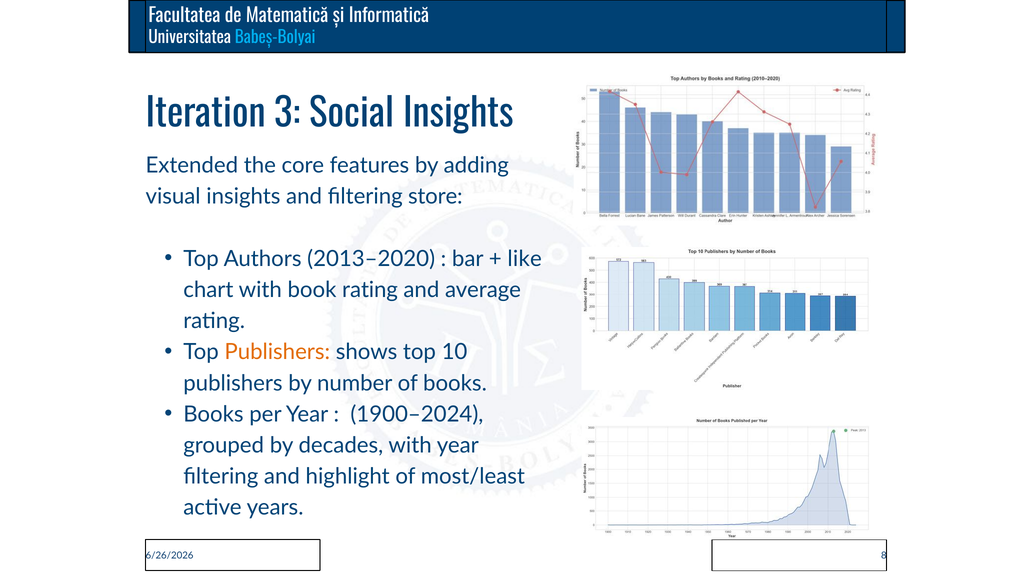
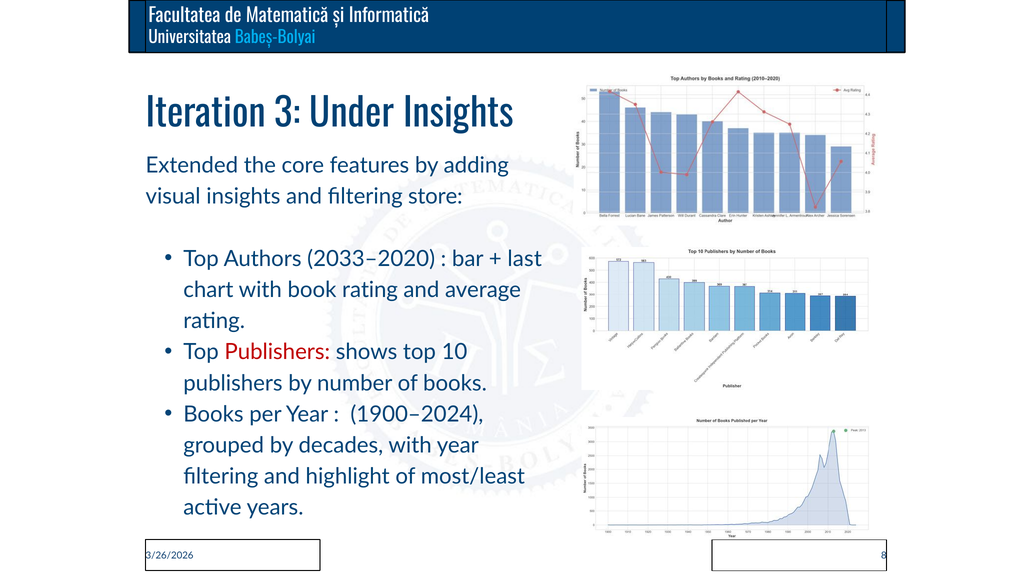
Social: Social -> Under (352, 114)
2013–2020: 2013–2020 -> 2033–2020 (371, 258)
like: like -> last (525, 258)
Publishers colour: orange -> red (277, 352)
6/26/2026: 6/26/2026 -> 3/26/2026 (170, 555)
